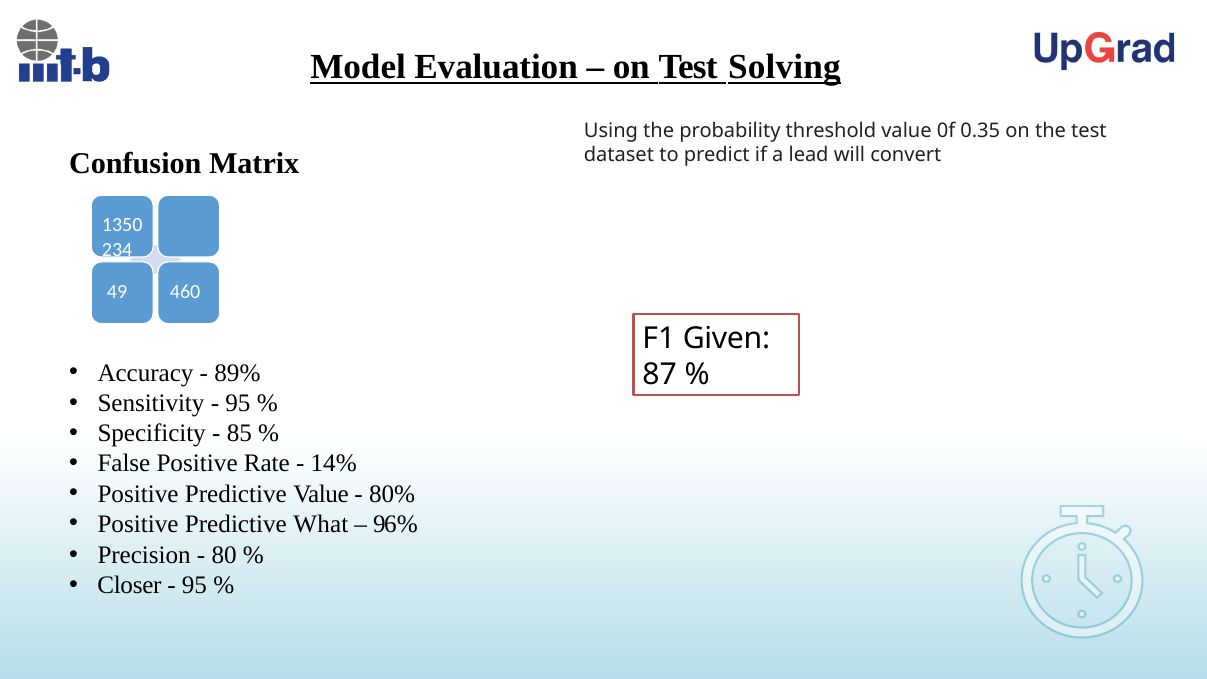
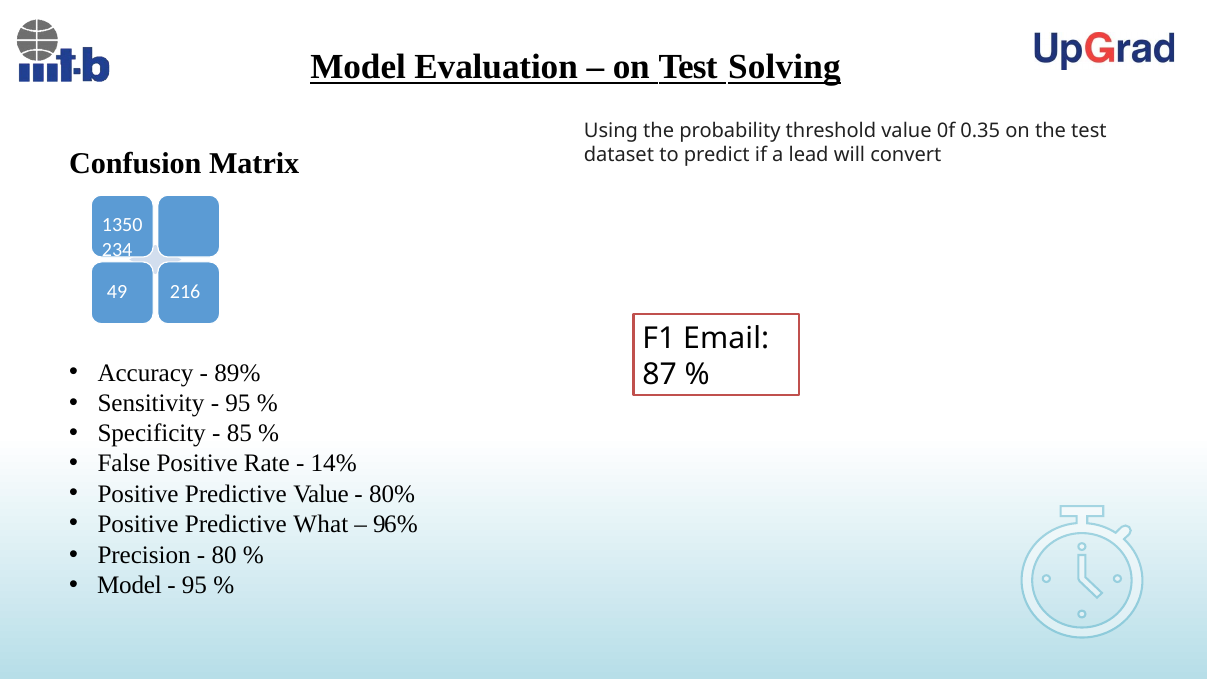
460: 460 -> 216 (185, 292)
Given: Given -> Email (726, 338)
Closer: Closer -> Model (129, 586)
